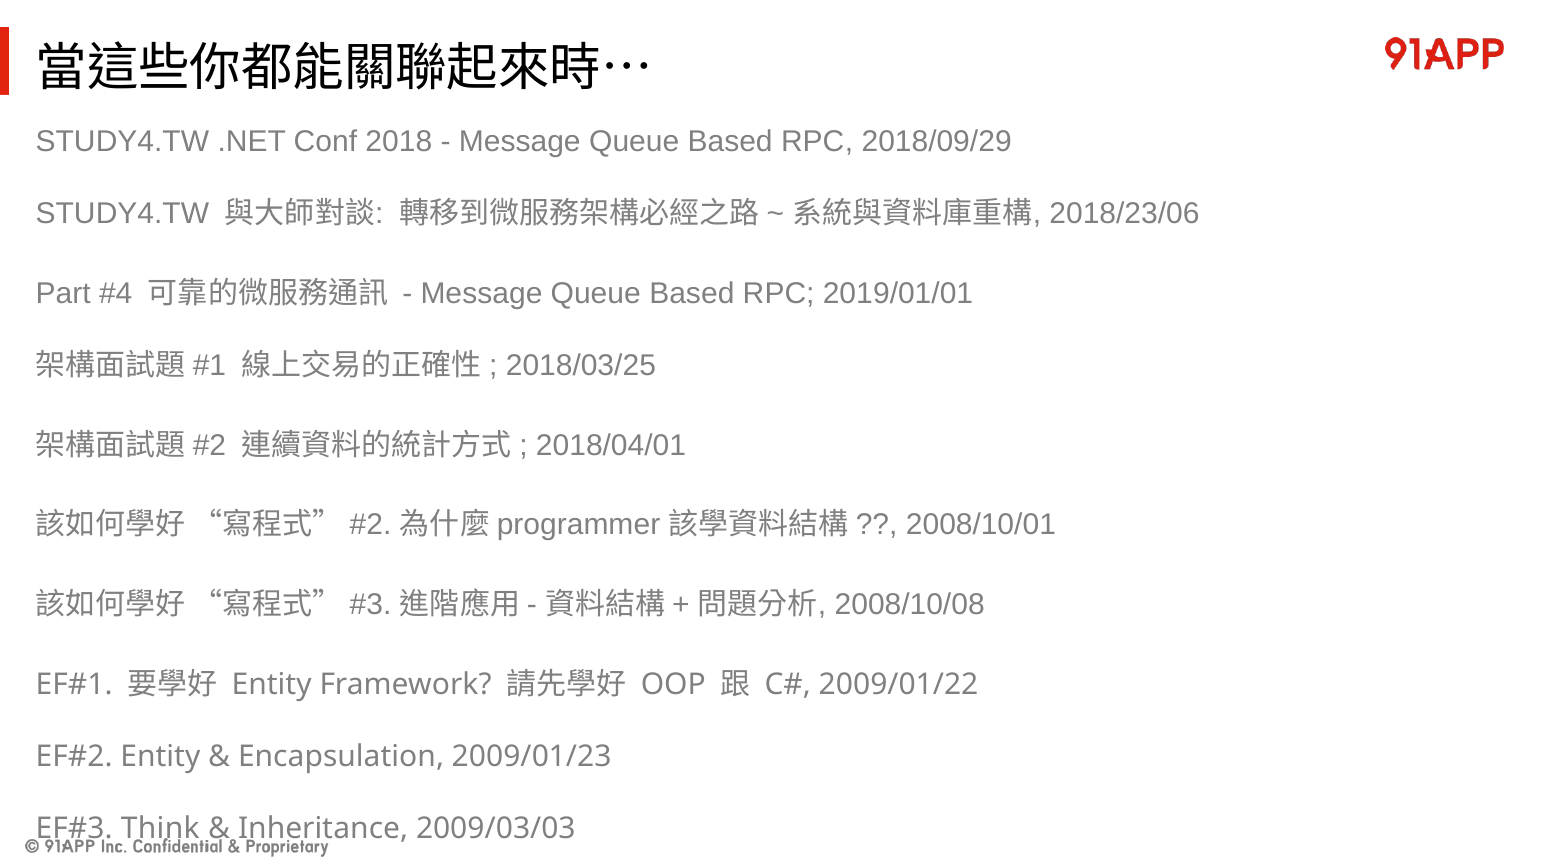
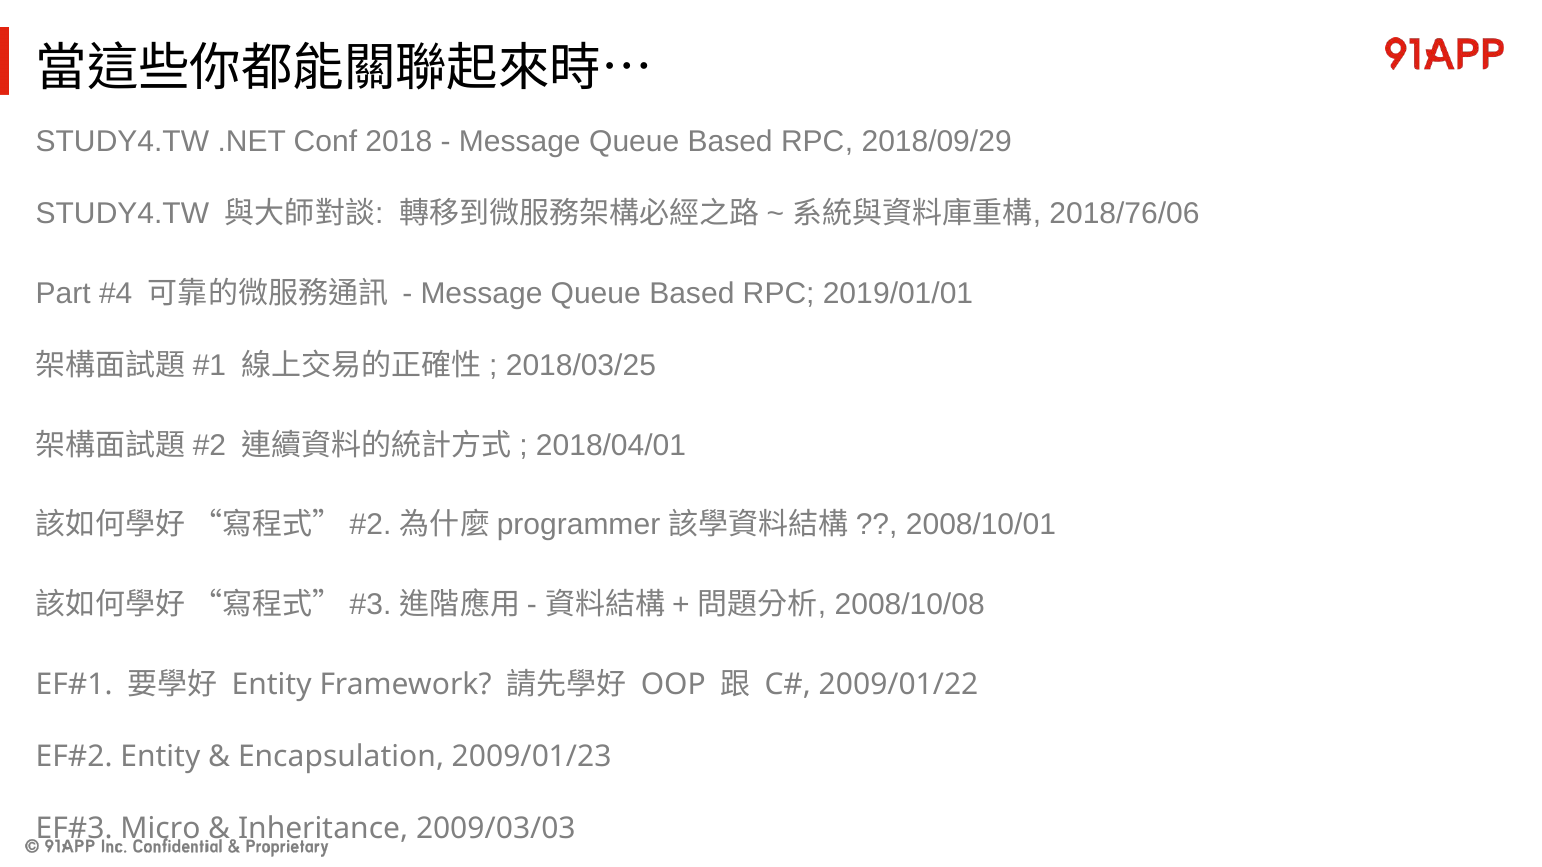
2018/23/06: 2018/23/06 -> 2018/76/06 (1124, 214)
Think: Think -> Micro (160, 829)
